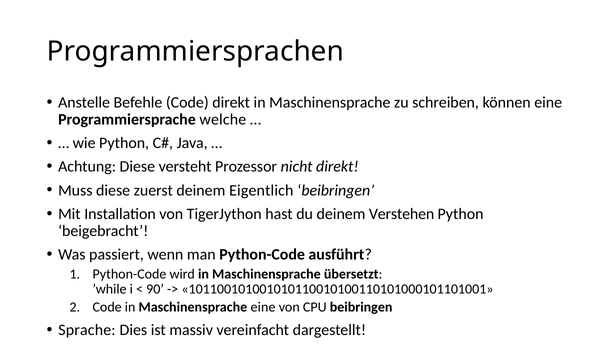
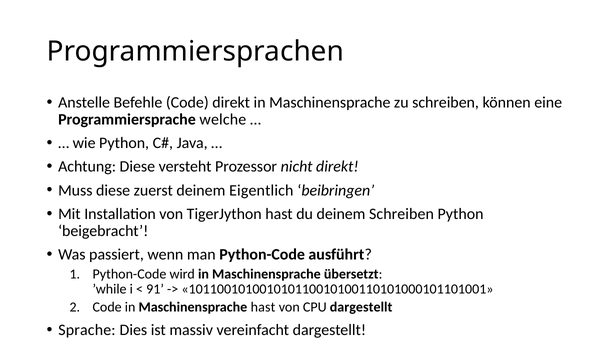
deinem Verstehen: Verstehen -> Schreiben (402, 214)
90: 90 -> 91 (155, 289)
Maschinensprache eine: eine -> hast (263, 308)
CPU beibringen: beibringen -> dargestellt (361, 308)
